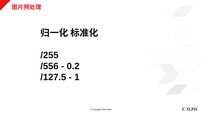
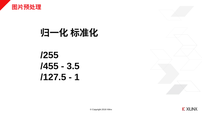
/556: /556 -> /455 (49, 67)
0.2: 0.2 -> 3.5 (73, 67)
